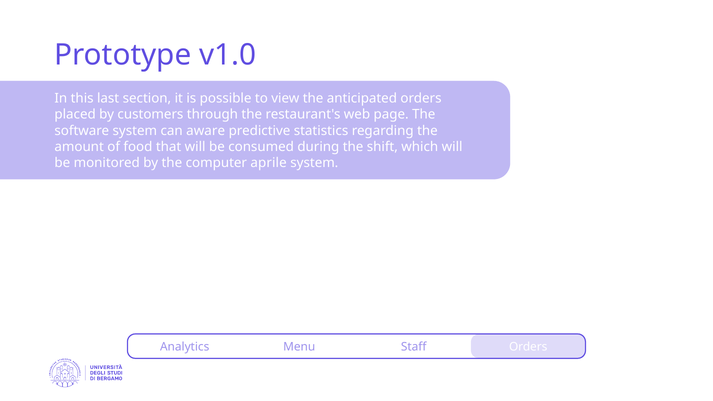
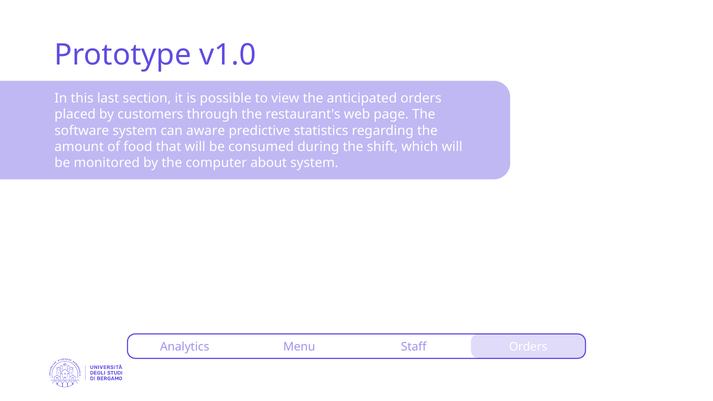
aprile: aprile -> about (269, 163)
